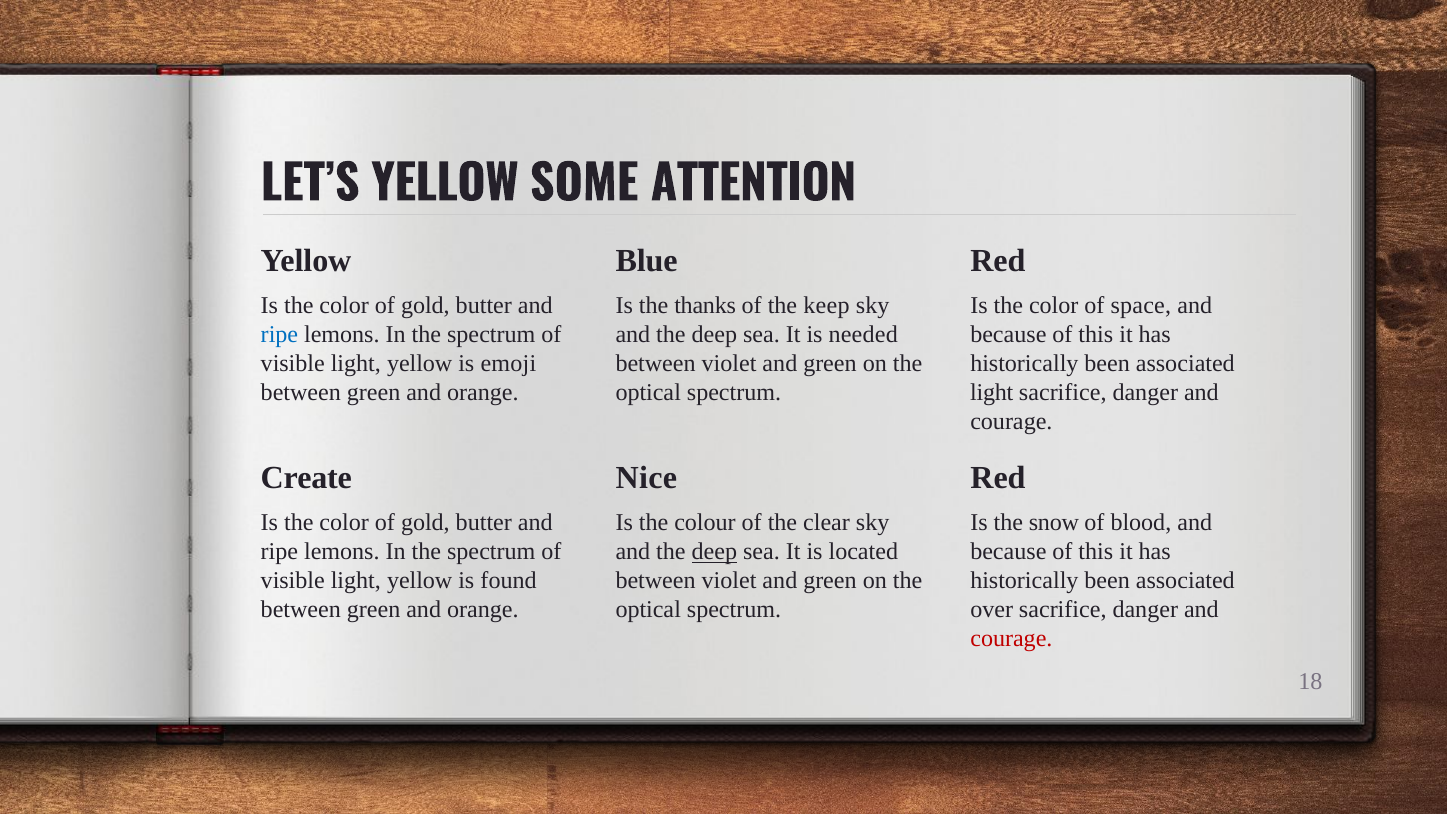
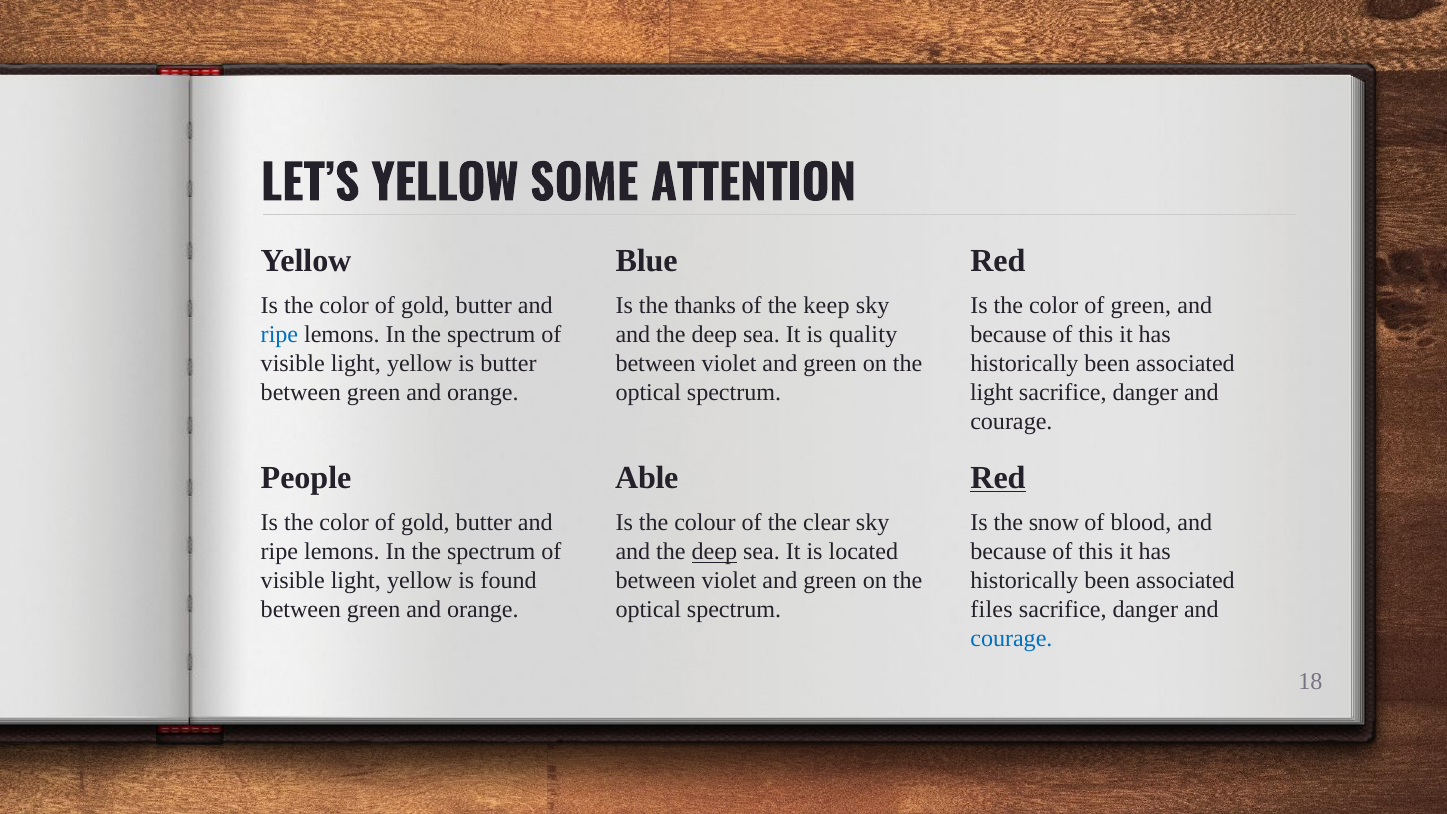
of space: space -> green (1141, 306)
needed: needed -> quality (863, 335)
is emoji: emoji -> butter (509, 364)
Create: Create -> People (306, 478)
Nice: Nice -> Able (647, 478)
Red underline: none -> present (998, 478)
over: over -> files (992, 610)
courage colour: red -> blue (1011, 639)
